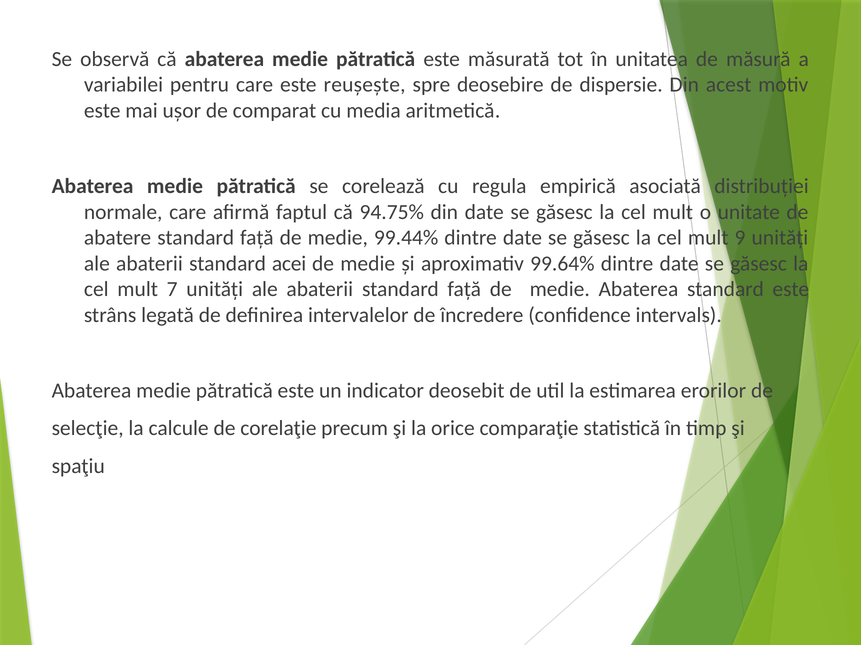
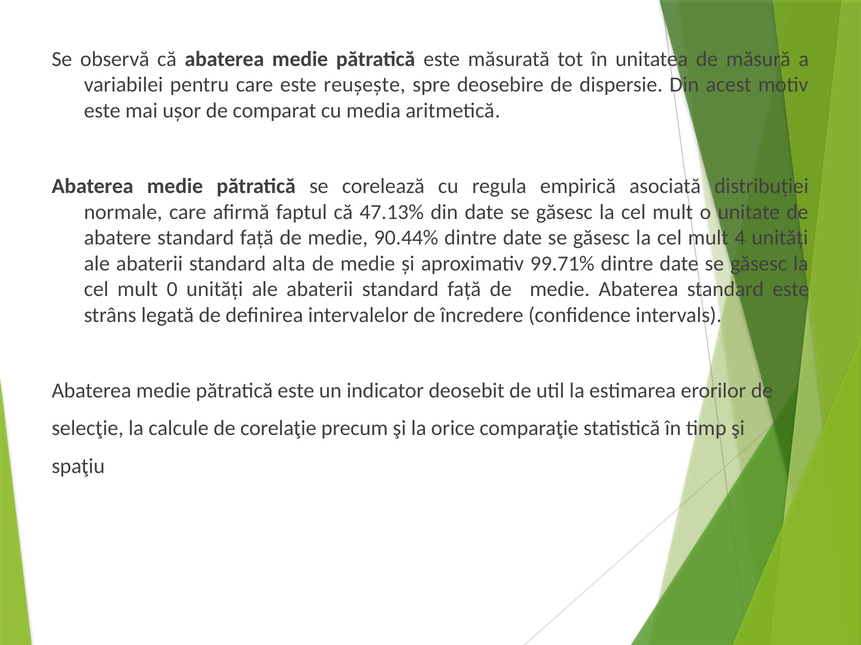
94.75%: 94.75% -> 47.13% (392, 212)
99.44%: 99.44% -> 90.44% (406, 238)
9: 9 -> 4 (740, 238)
acei: acei -> alta (289, 264)
99.64%: 99.64% -> 99.71% (562, 264)
7: 7 -> 0 (172, 290)
